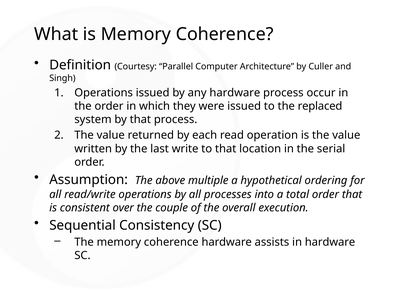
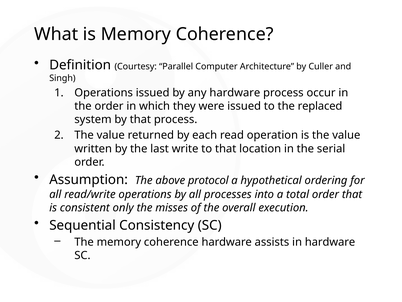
multiple: multiple -> protocol (208, 180)
over: over -> only (123, 207)
couple: couple -> misses (172, 207)
